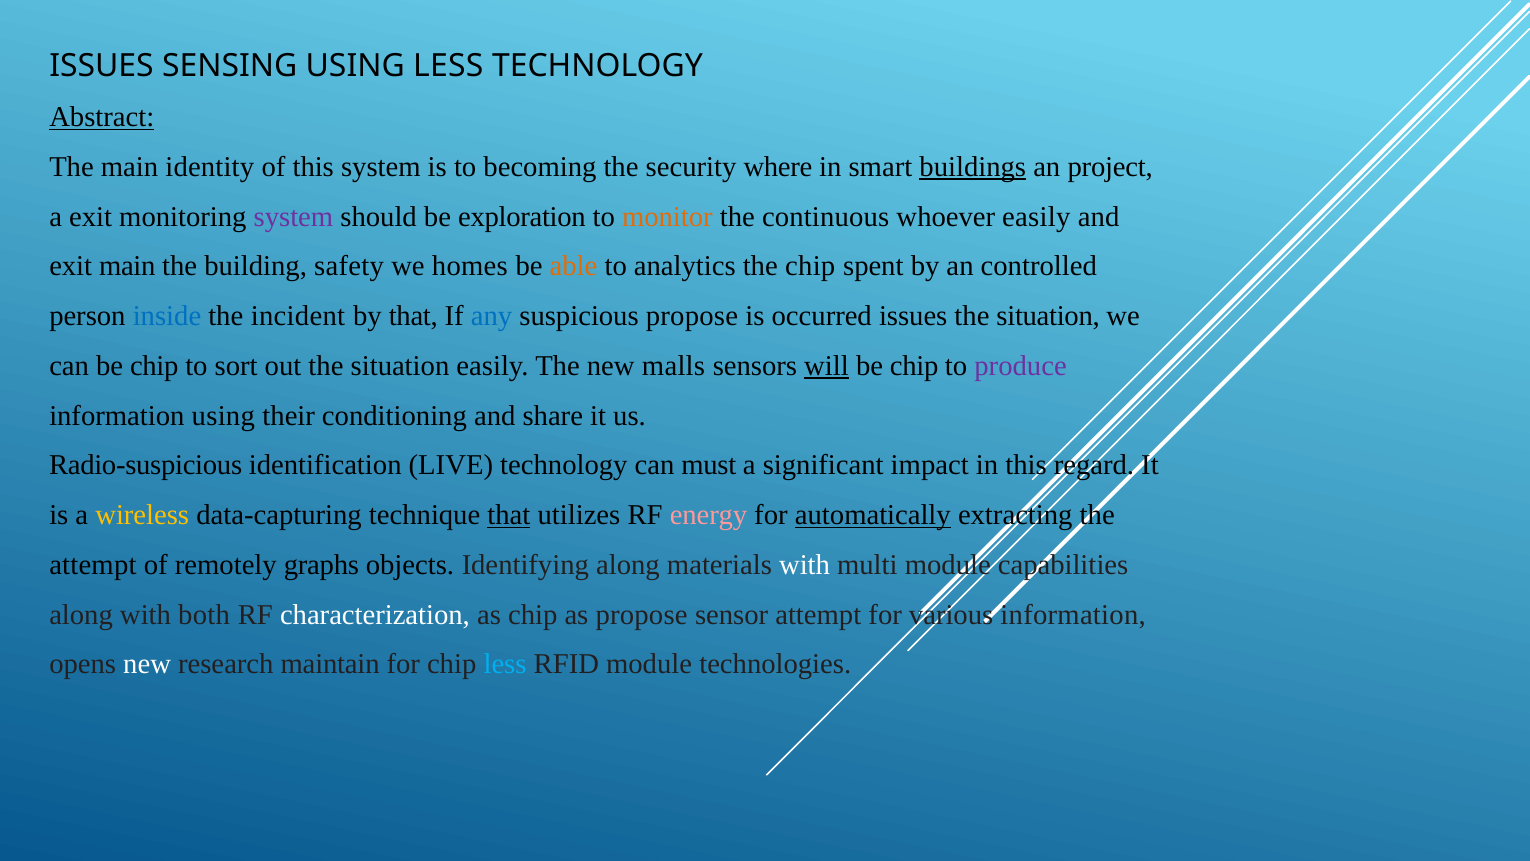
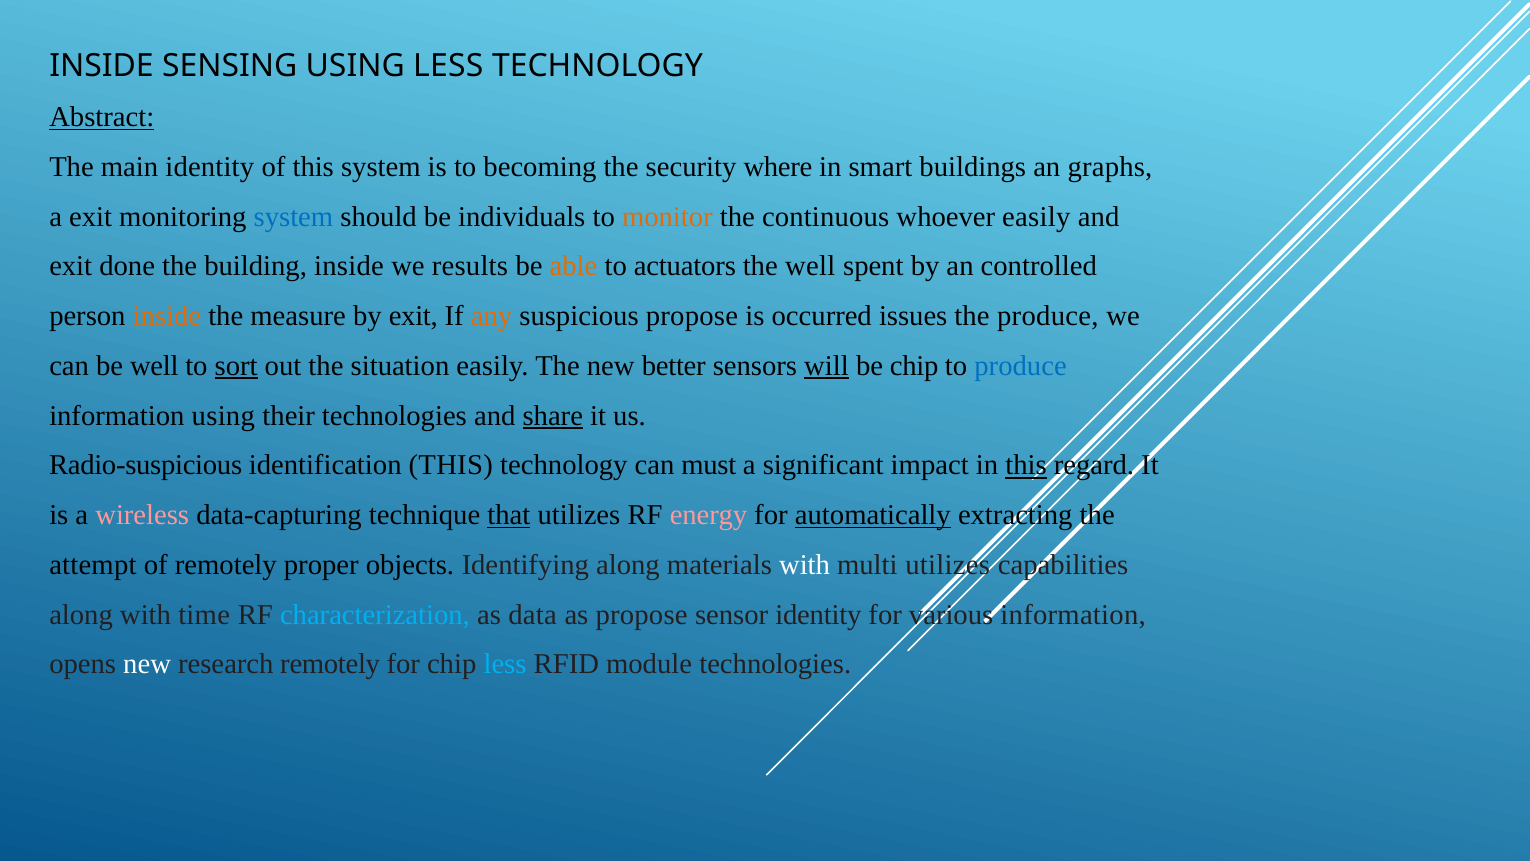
ISSUES: ISSUES -> INSIDE (101, 66)
buildings underline: present -> none (973, 167)
project: project -> graphs (1110, 167)
system colour: purple -> blue (293, 216)
exploration: exploration -> individuals (522, 216)
exit main: main -> done (127, 266)
building safety: safety -> inside (349, 266)
homes: homes -> results (470, 266)
analytics: analytics -> actuators (685, 266)
the chip: chip -> well (810, 266)
inside colour: blue -> orange (167, 316)
incident: incident -> measure (298, 316)
by that: that -> exit (413, 316)
any colour: blue -> orange (492, 316)
situation: situation -> produce (1048, 316)
can be chip: chip -> well (154, 366)
sort underline: none -> present (236, 366)
malls: malls -> better (674, 366)
produce colour: purple -> blue (1021, 366)
their conditioning: conditioning -> technologies (394, 415)
share underline: none -> present (553, 415)
identification LIVE: LIVE -> THIS (451, 465)
this underline: none -> present (1026, 465)
wireless colour: yellow -> pink (142, 515)
graphs: graphs -> proper (321, 565)
multi module: module -> utilizes (948, 565)
both: both -> time (204, 614)
characterization colour: white -> light blue (375, 614)
as chip: chip -> data (533, 614)
sensor attempt: attempt -> identity (818, 614)
research maintain: maintain -> remotely (330, 664)
